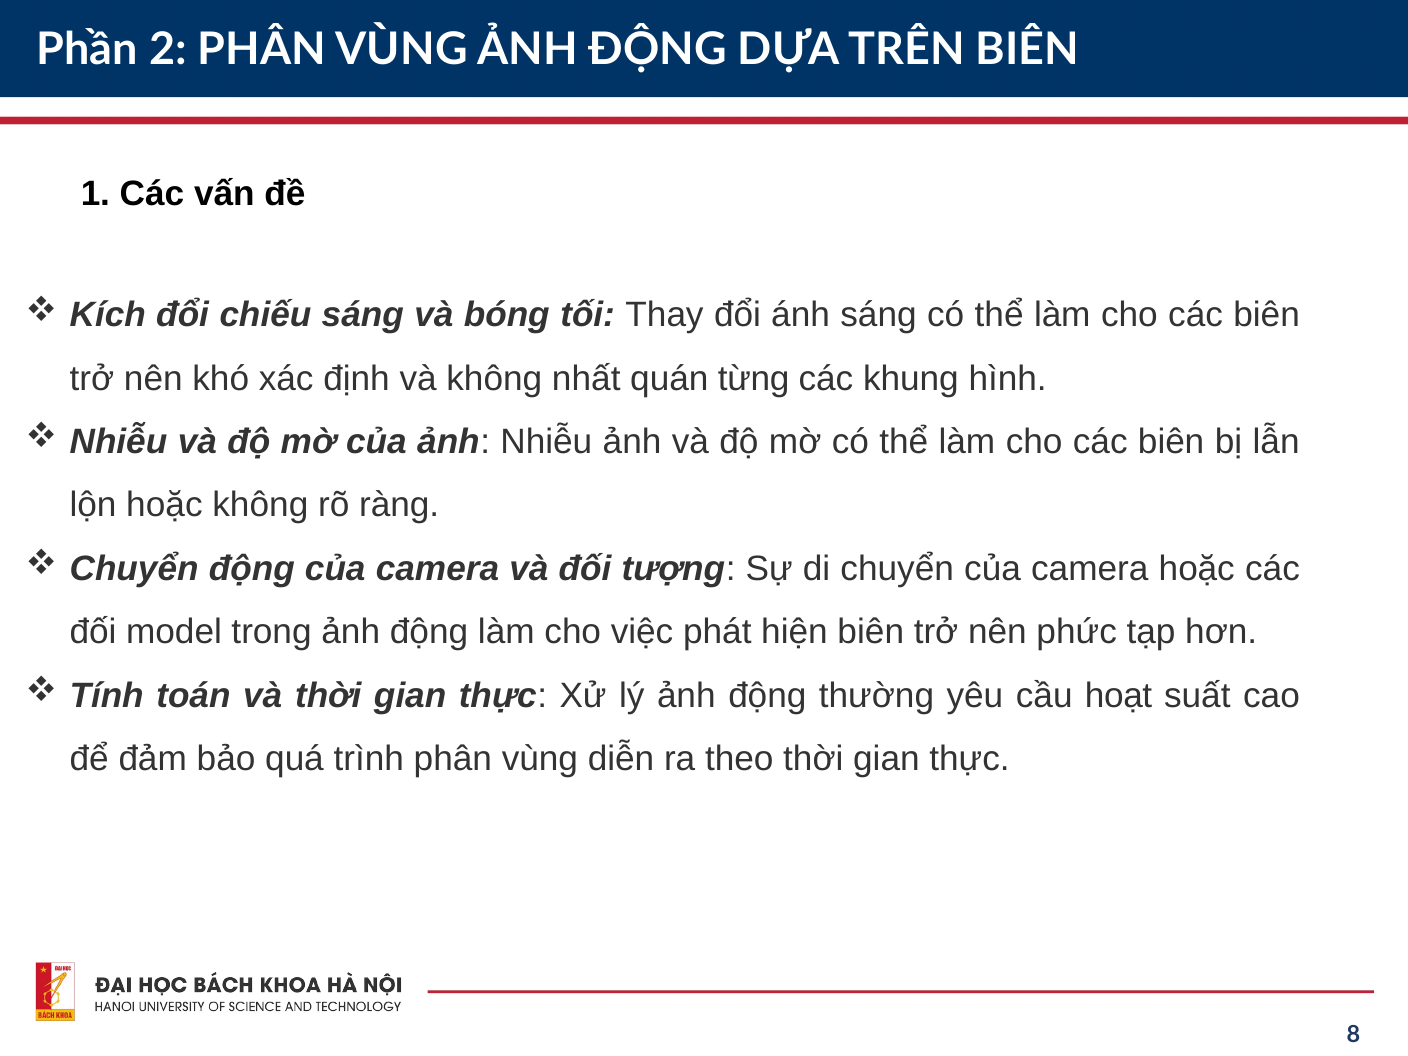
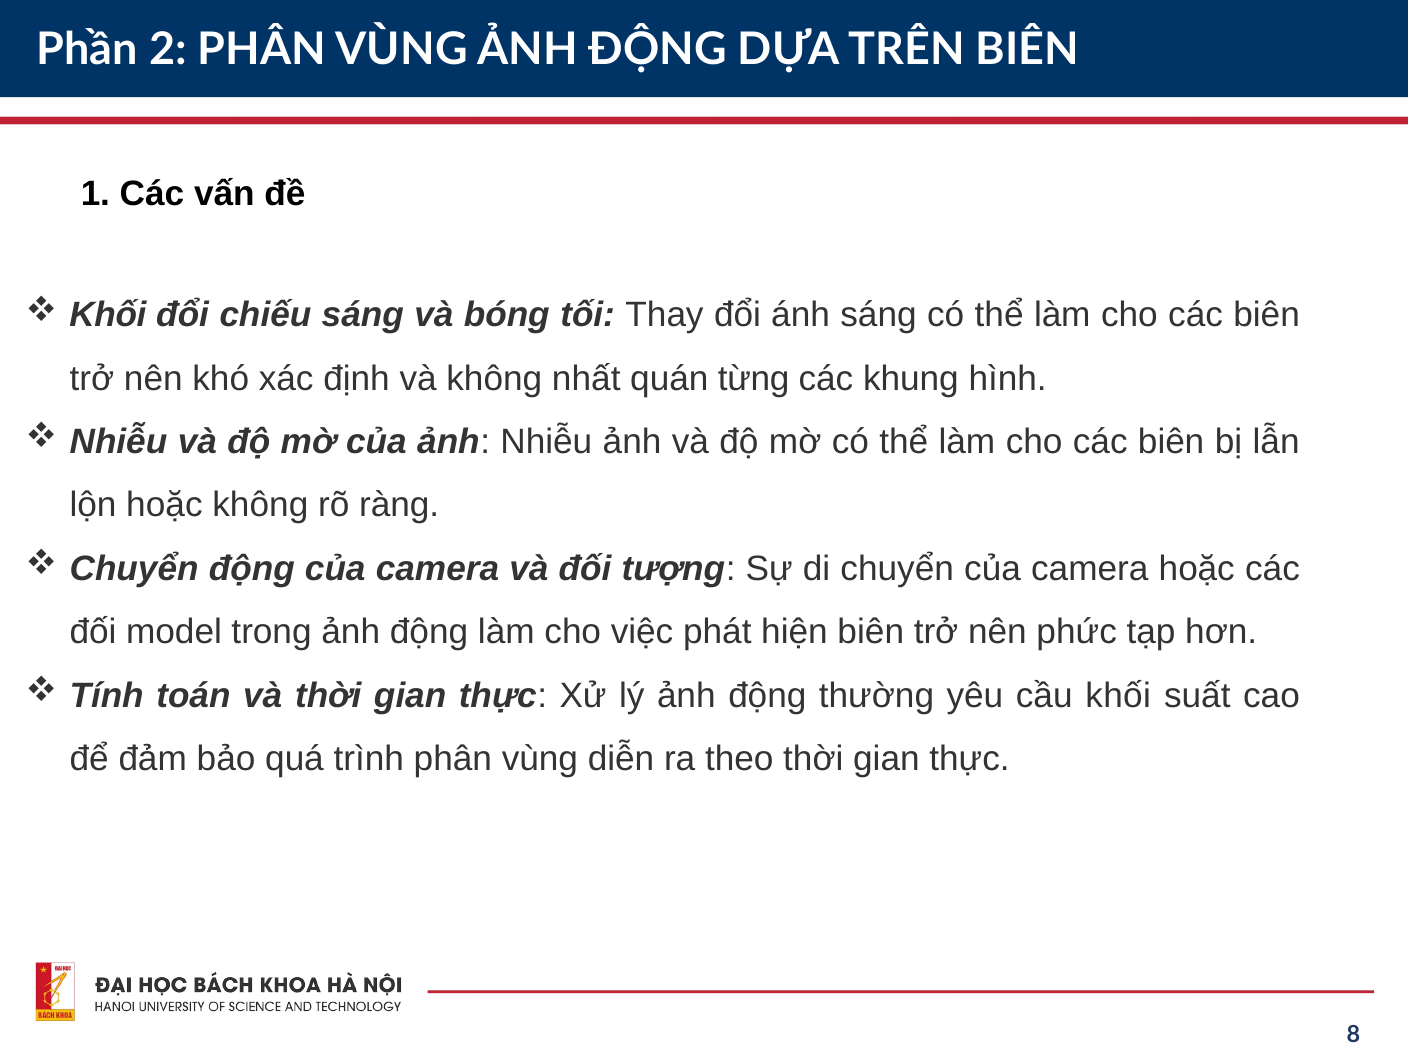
Kích: Kích -> Khối (108, 315)
cầu hoạt: hoạt -> khối (1118, 695)
